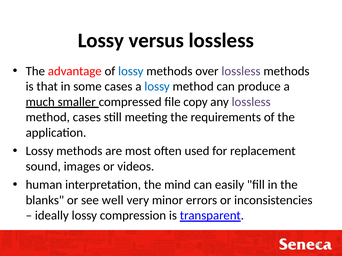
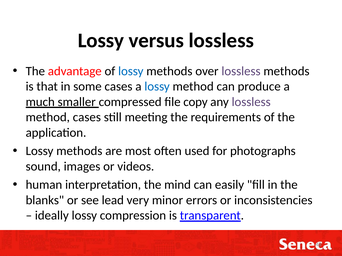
replacement: replacement -> photographs (263, 151)
well: well -> lead (113, 201)
